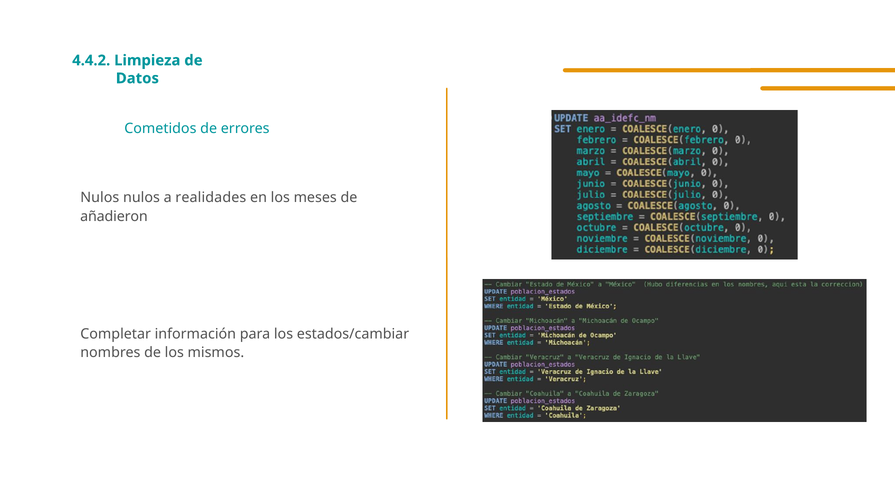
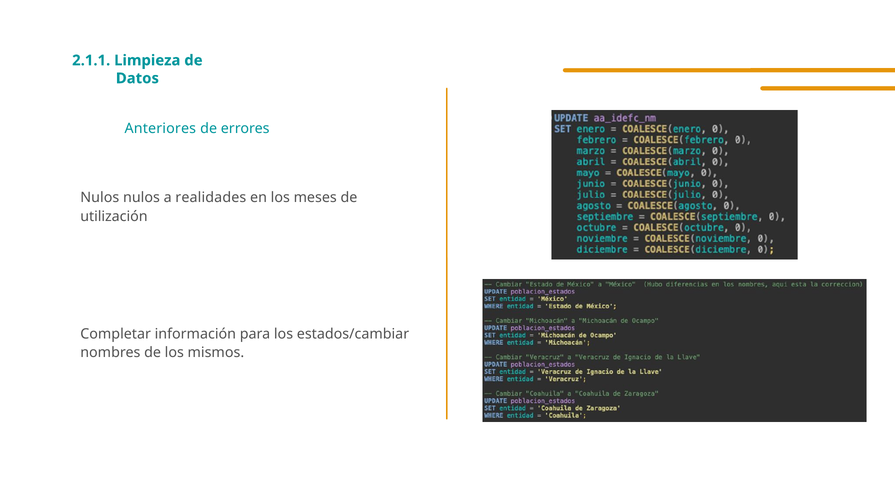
4.4.2: 4.4.2 -> 2.1.1 (91, 60)
Cometidos: Cometidos -> Anteriores (160, 128)
añadieron: añadieron -> utilización (114, 216)
